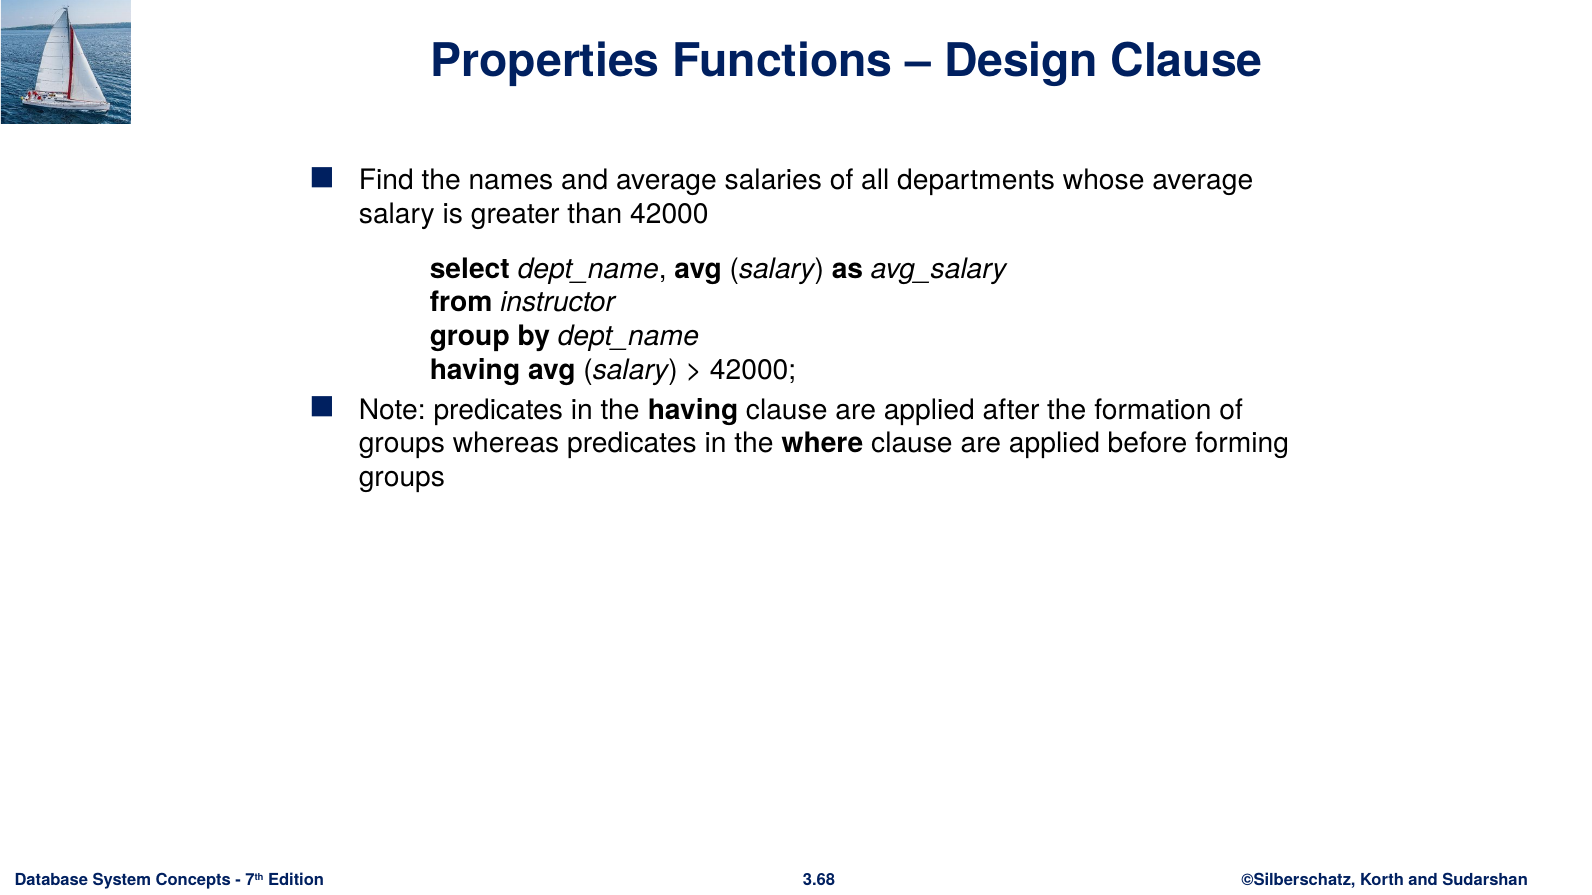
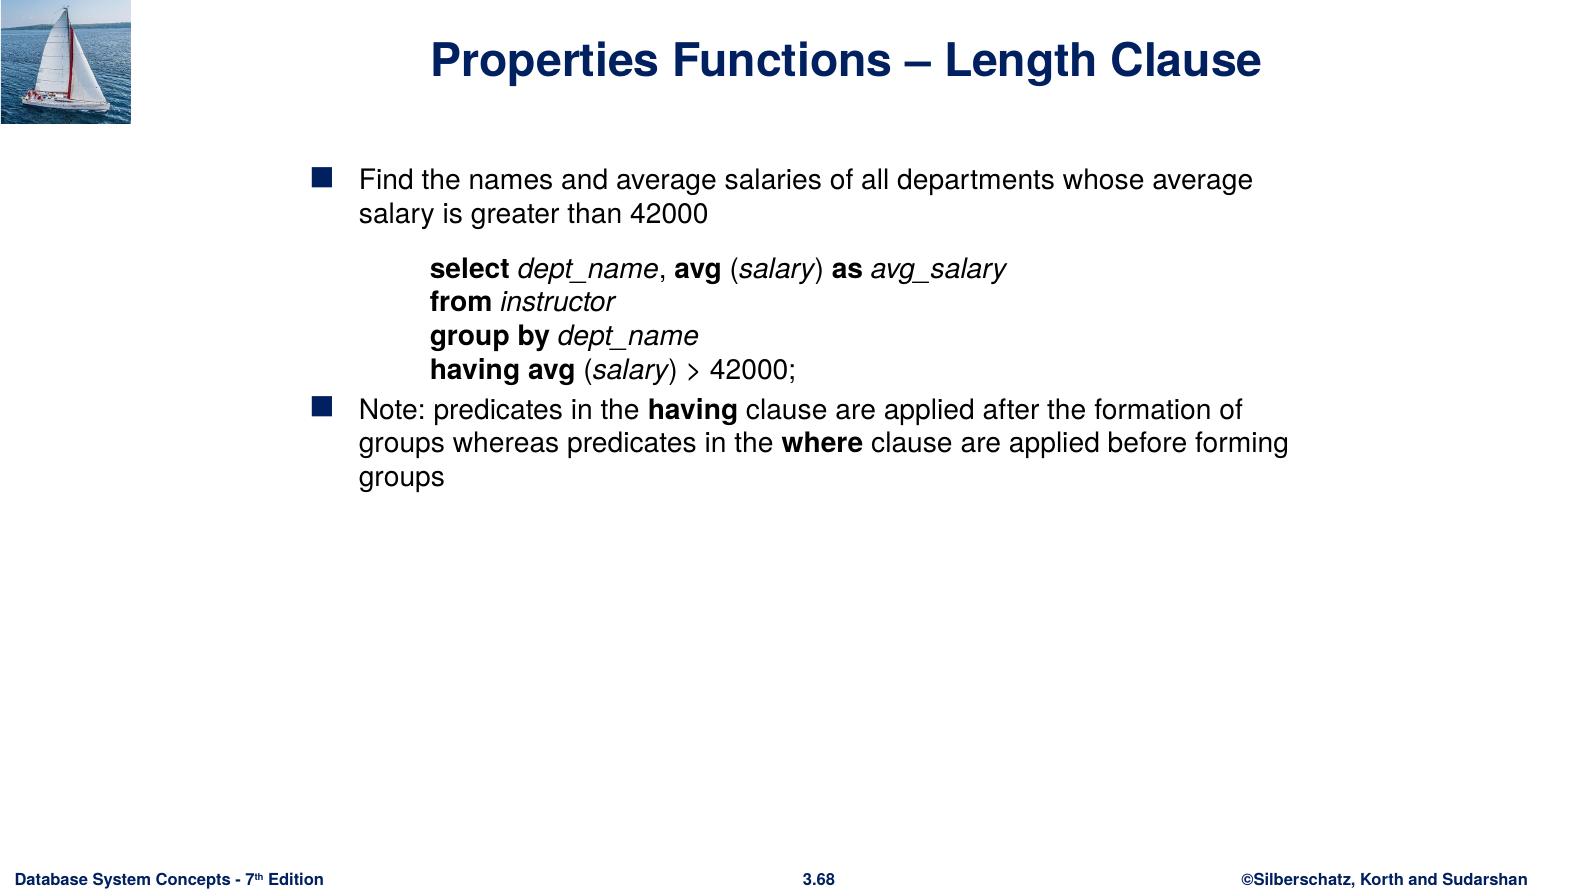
Design: Design -> Length (1021, 62)
